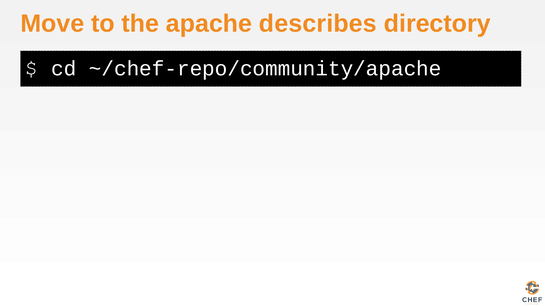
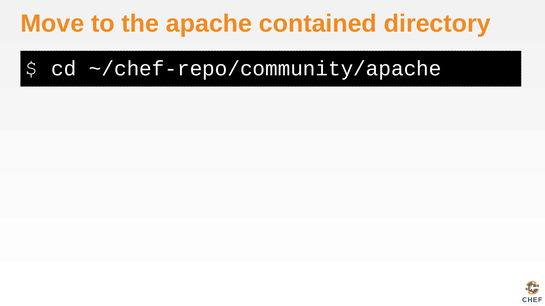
describes: describes -> contained (318, 24)
